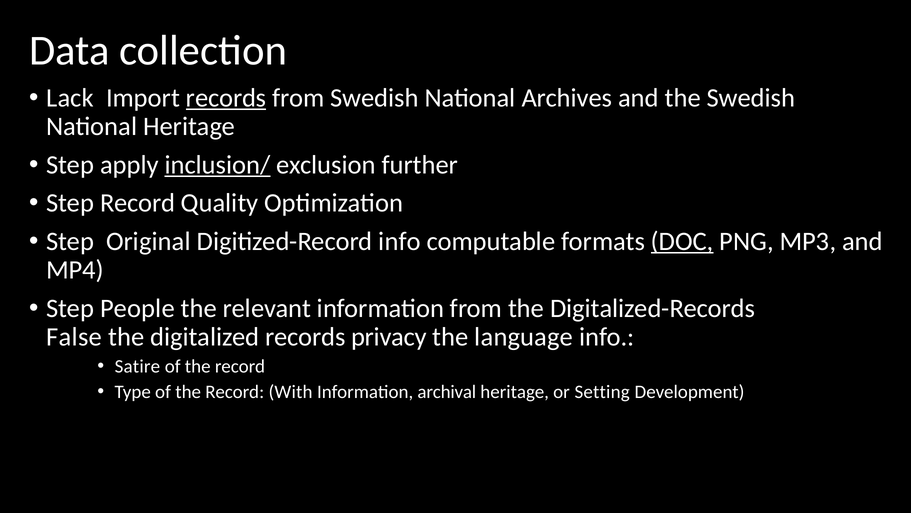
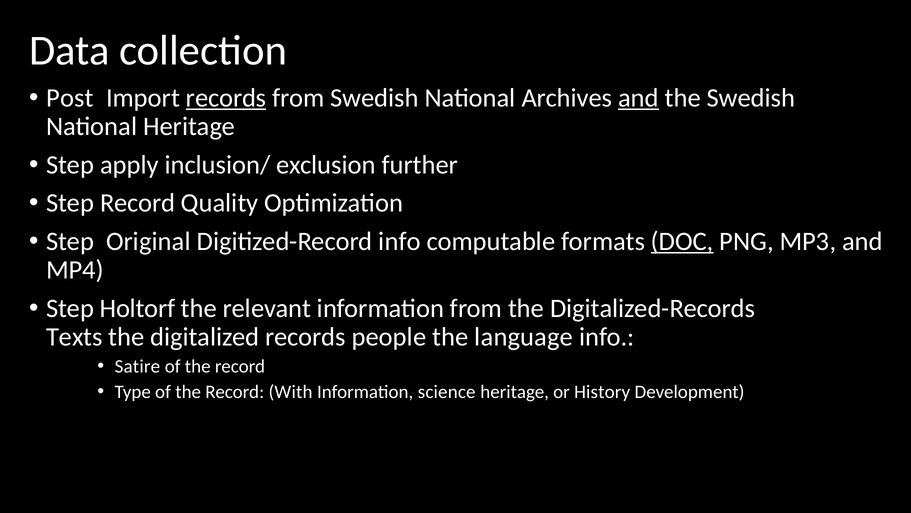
Lack: Lack -> Post (70, 98)
and underline: none -> present (639, 98)
inclusion/ underline: present -> none (218, 165)
People: People -> Holtorf (138, 308)
False: False -> Texts (74, 337)
privacy: privacy -> people (389, 337)
archival: archival -> science (447, 391)
Setting: Setting -> History (602, 391)
